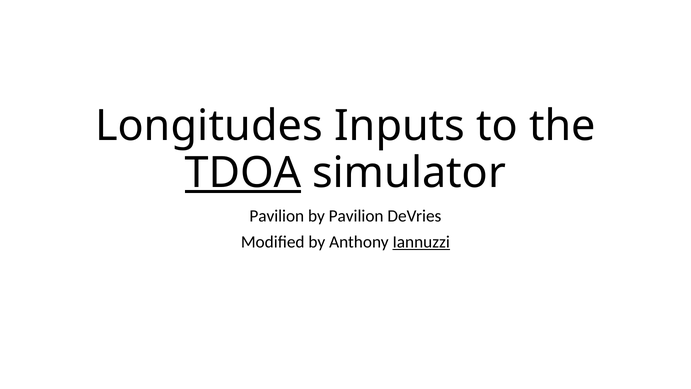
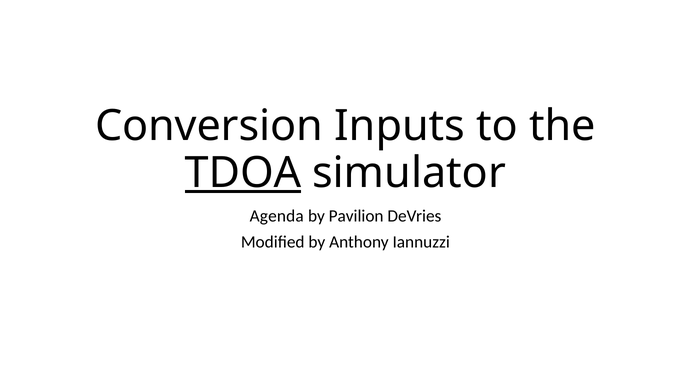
Longitudes: Longitudes -> Conversion (209, 126)
Pavilion: Pavilion -> Agenda (277, 216)
Iannuzzi underline: present -> none (421, 242)
